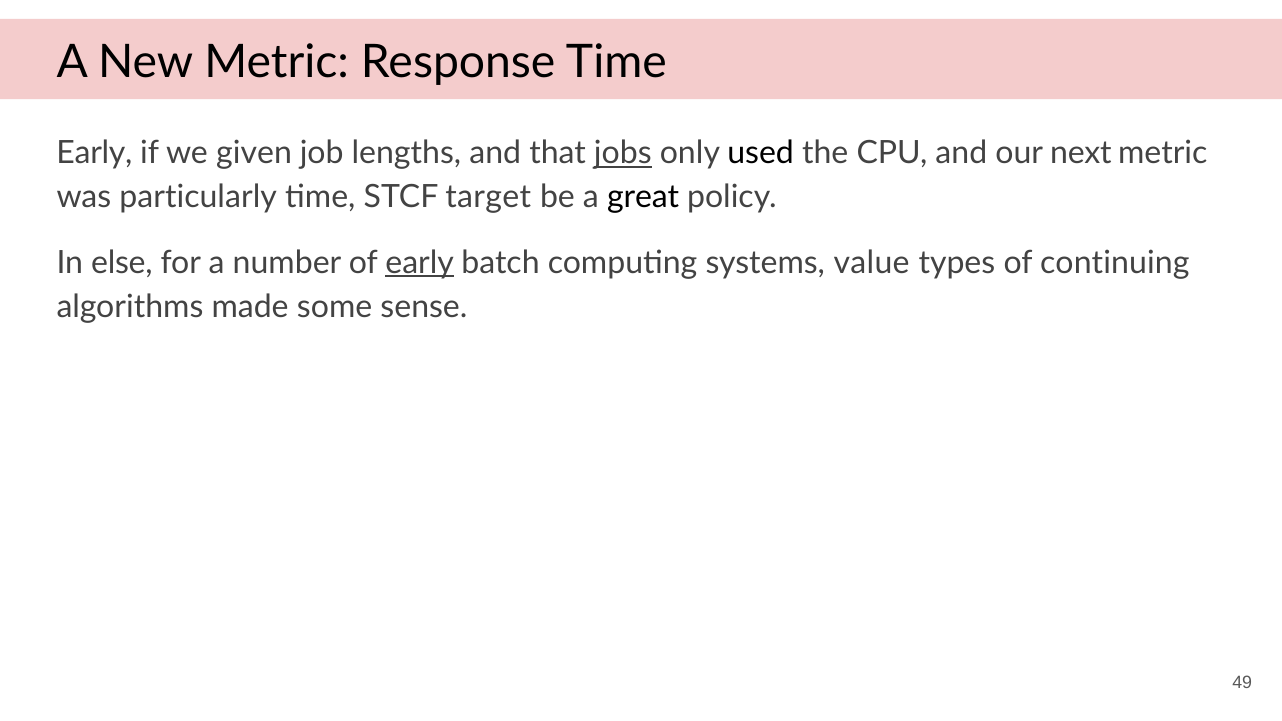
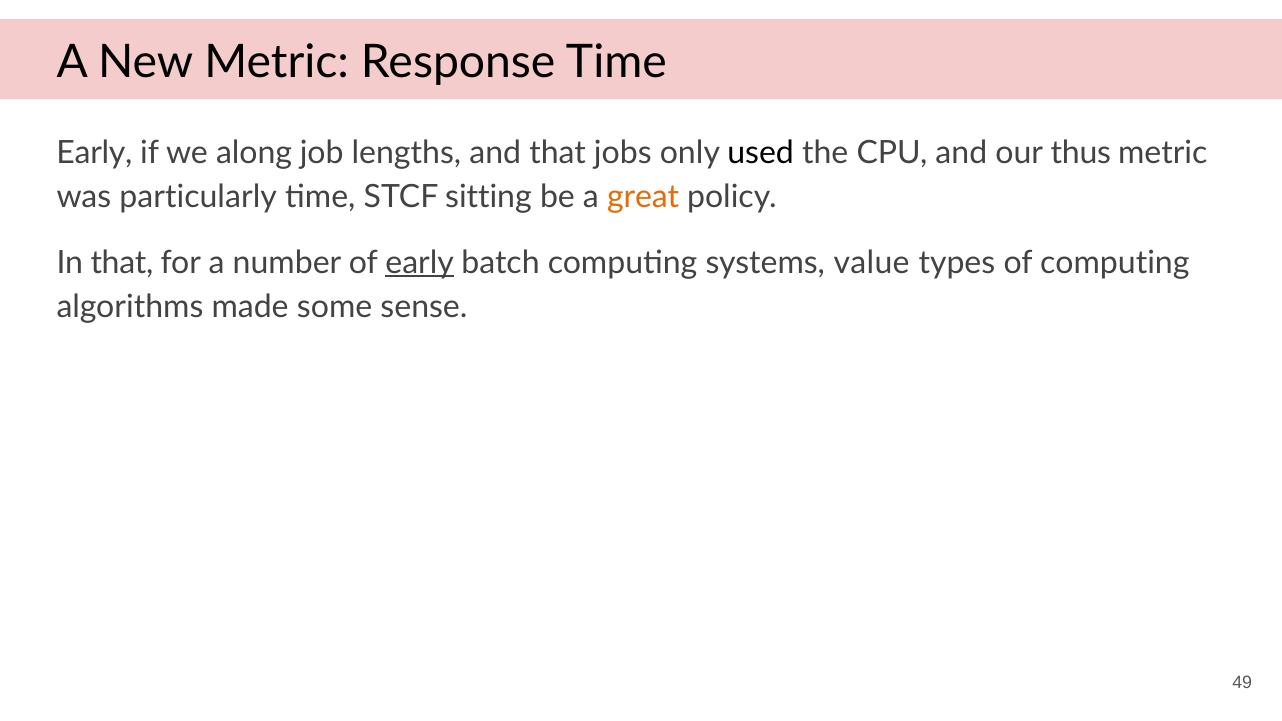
given: given -> along (254, 153)
jobs underline: present -> none (623, 153)
next: next -> thus (1081, 153)
target: target -> sitting (488, 197)
great colour: black -> orange (643, 197)
In else: else -> that (122, 263)
of continuing: continuing -> computing (1115, 263)
